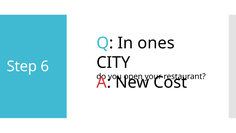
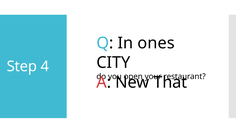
6: 6 -> 4 (45, 66)
Cost: Cost -> That (170, 82)
